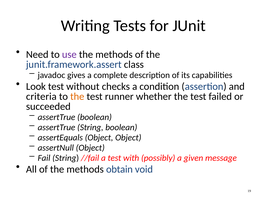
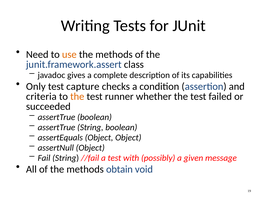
use colour: purple -> orange (69, 55)
Look: Look -> Only (36, 87)
without: without -> capture (83, 87)
